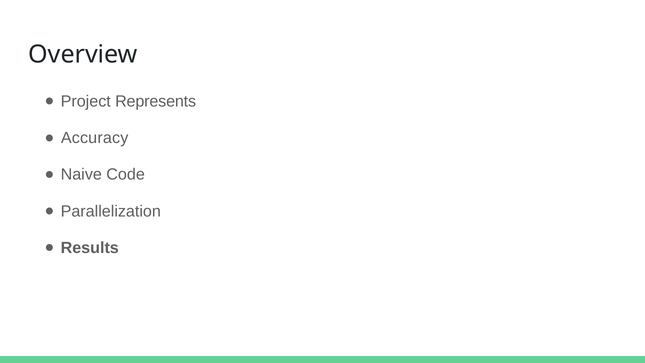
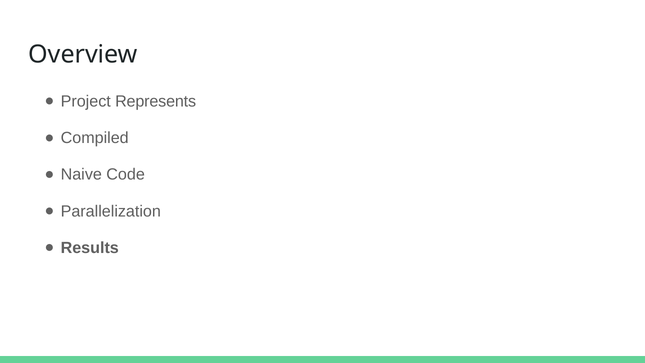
Accuracy: Accuracy -> Compiled (95, 138)
